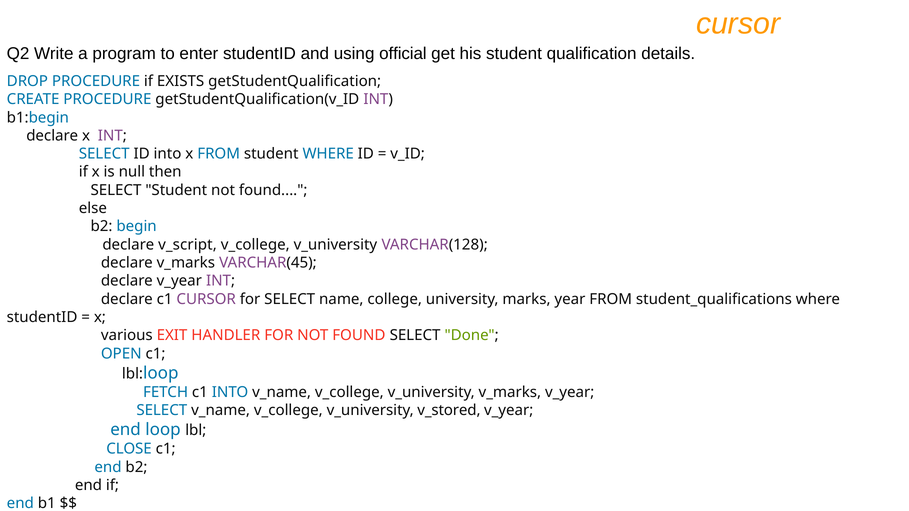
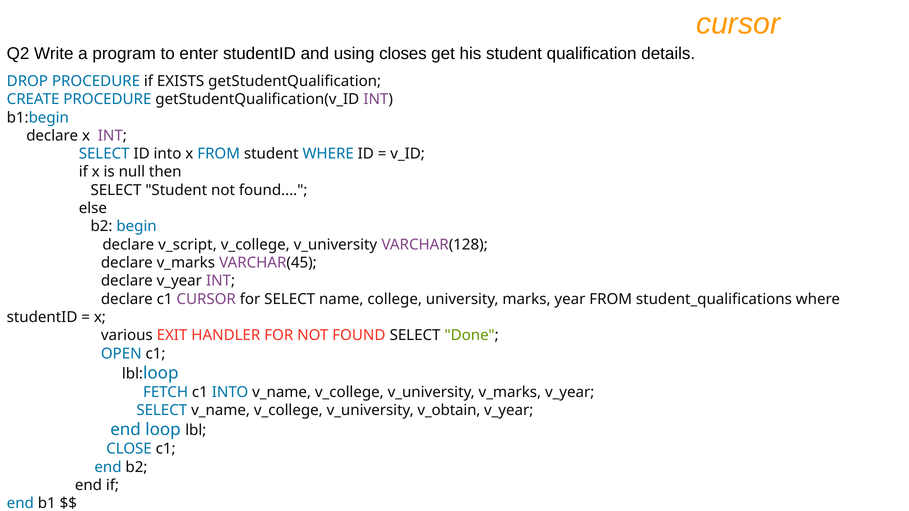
official: official -> closes (403, 54)
v_stored: v_stored -> v_obtain (449, 411)
